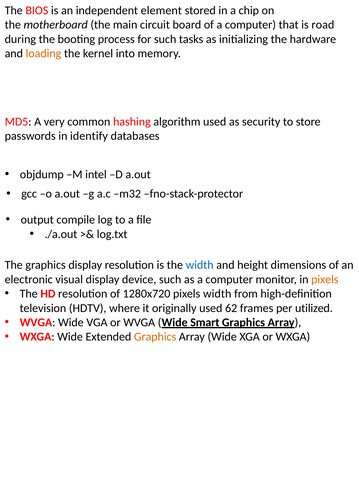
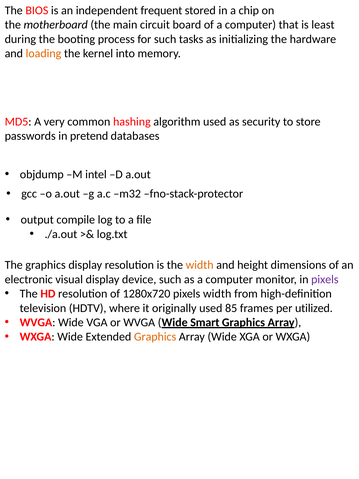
element: element -> frequent (161, 10)
road: road -> least (323, 25)
identify: identify -> pretend (89, 136)
width colour: blue -> orange (200, 265)
pixels colour: orange -> purple (325, 279)
62: 62 -> 85 (231, 308)
